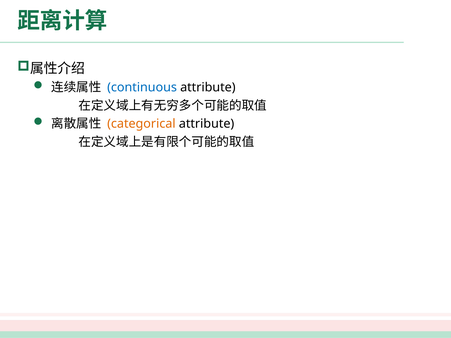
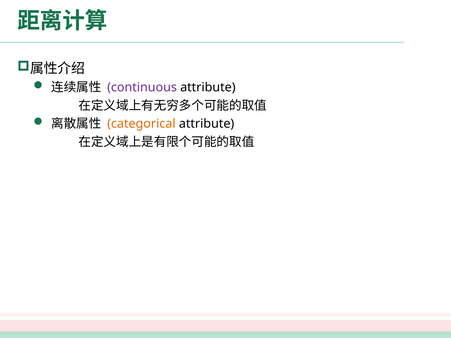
continuous colour: blue -> purple (142, 88)
